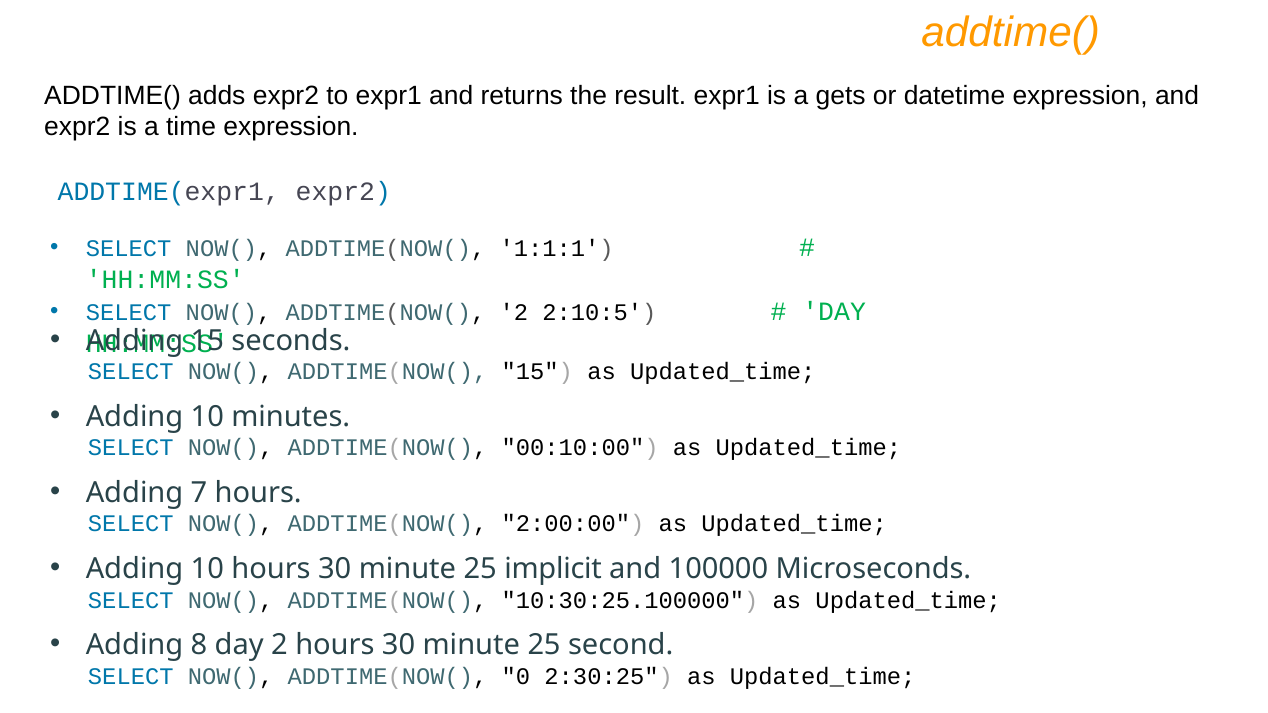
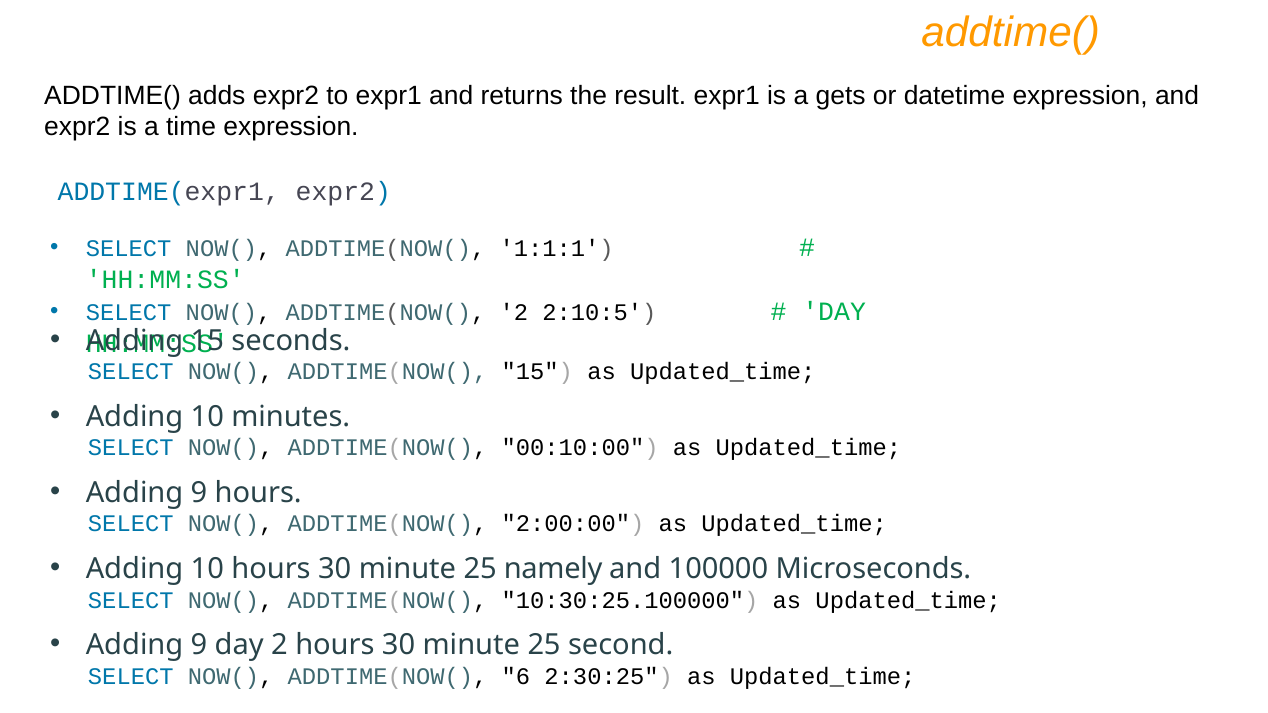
7: 7 -> 9 (199, 493)
implicit: implicit -> namely (553, 569)
8: 8 -> 9 (199, 645)
0: 0 -> 6 (516, 676)
